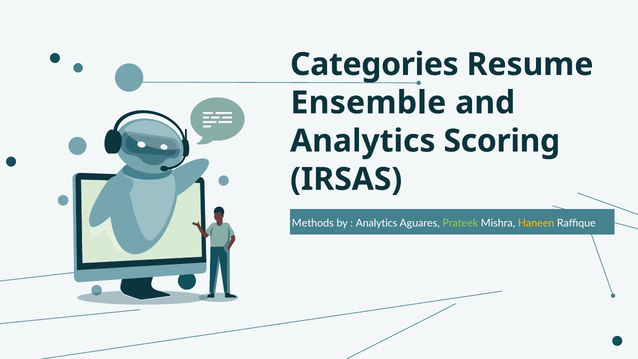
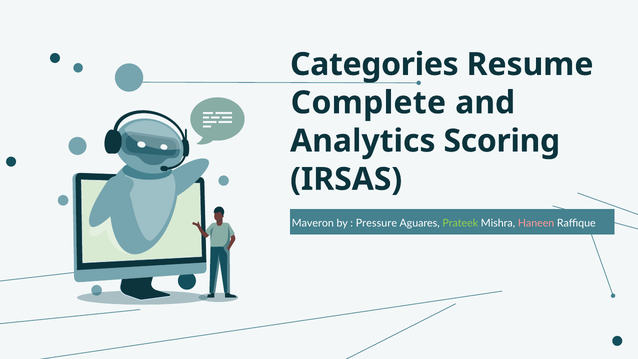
Ensemble: Ensemble -> Complete (368, 103)
Methods: Methods -> Maveron (313, 223)
Analytics: Analytics -> Pressure (376, 223)
Haneen colour: yellow -> pink (536, 223)
